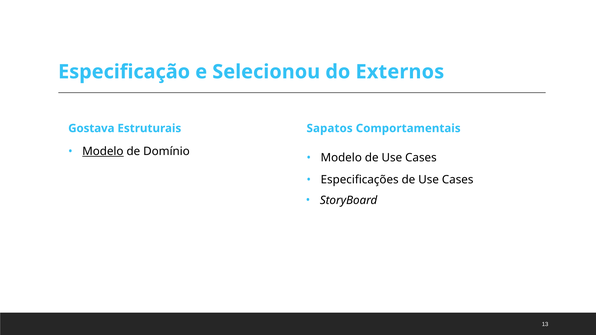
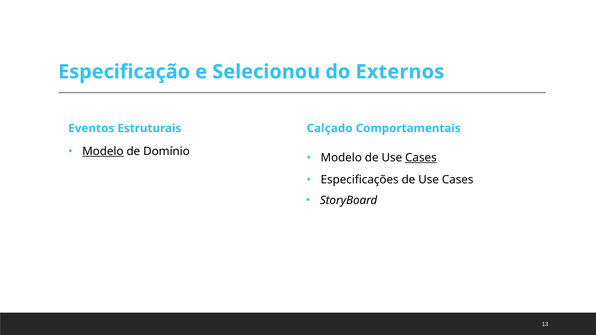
Gostava: Gostava -> Eventos (91, 128)
Sapatos: Sapatos -> Calçado (330, 128)
Cases underline: none -> present (421, 158)
